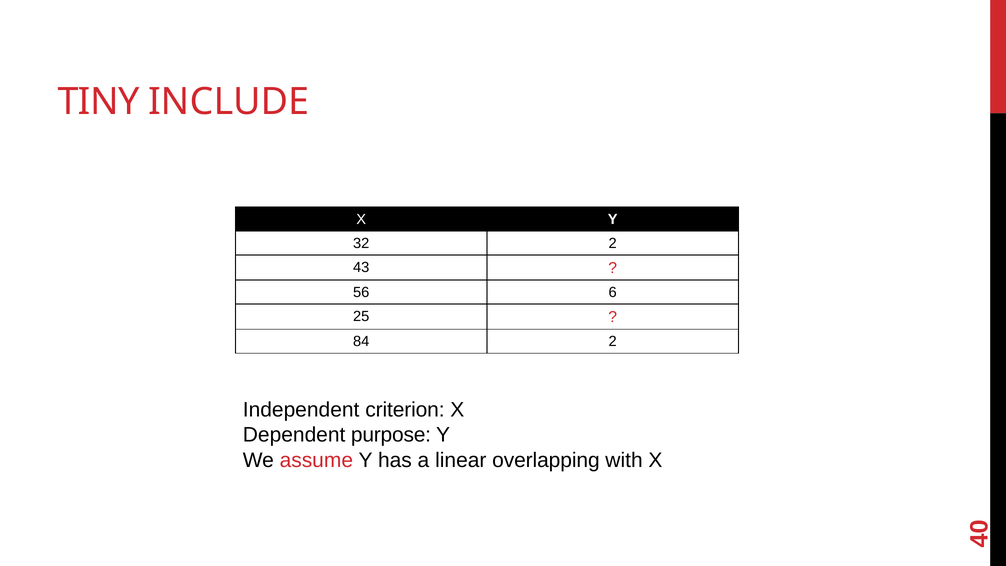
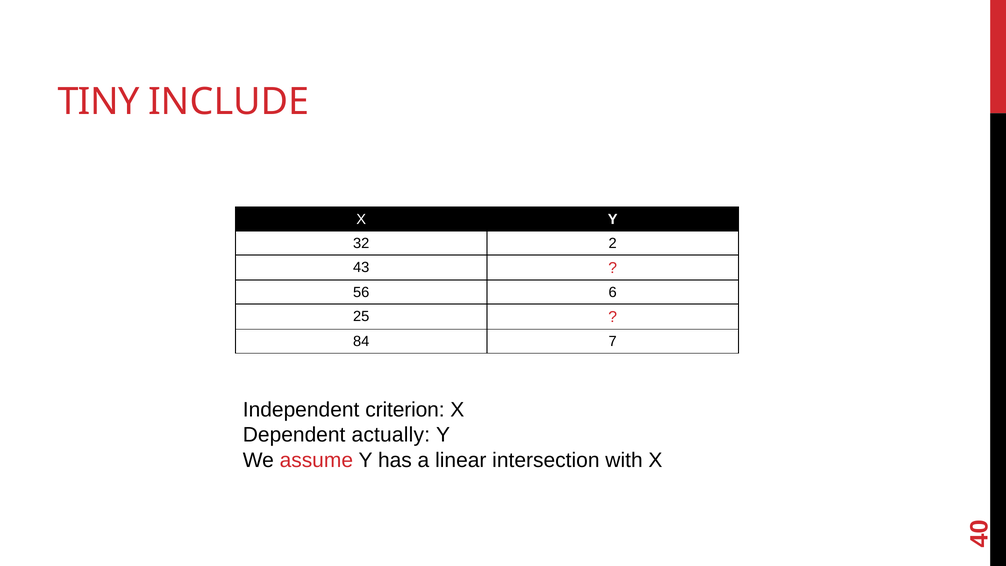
84 2: 2 -> 7 (613, 341)
purpose: purpose -> actually (391, 435)
overlapping: overlapping -> intersection (546, 460)
